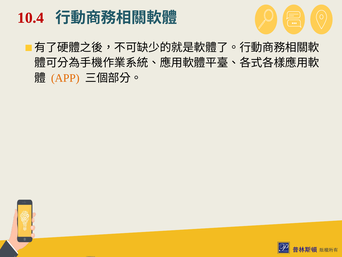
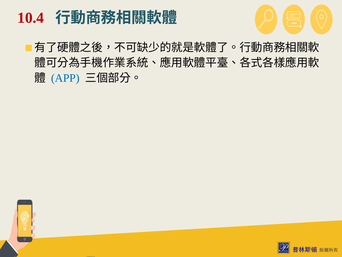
APP colour: orange -> blue (65, 78)
